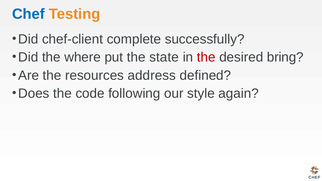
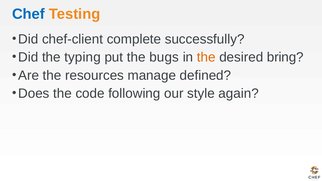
where: where -> typing (83, 57)
state: state -> bugs (164, 57)
the colour: red -> orange (206, 57)
address: address -> manage (152, 75)
